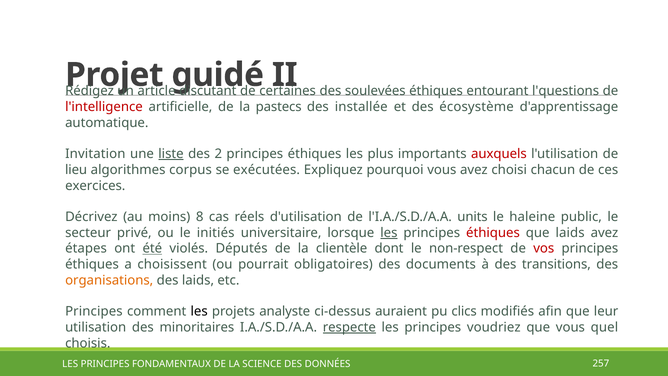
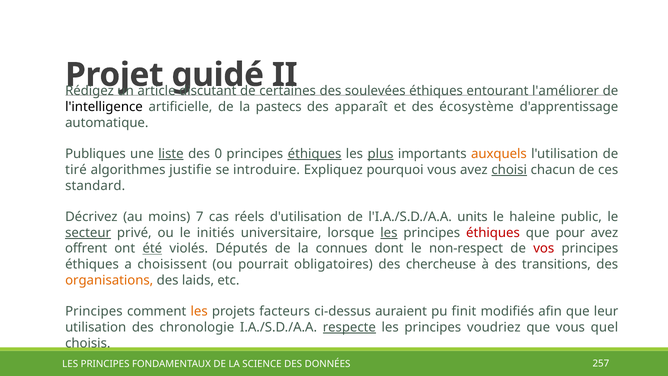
l'questions: l'questions -> l'améliorer (566, 91)
l'intelligence colour: red -> black (104, 107)
installée: installée -> apparaît (361, 107)
Invitation: Invitation -> Publiques (95, 154)
2: 2 -> 0 (218, 154)
éthiques underline: none -> present (315, 154)
plus underline: none -> present (381, 154)
auxquels colour: red -> orange (499, 154)
lieu: lieu -> tiré (76, 170)
corpus: corpus -> justifie (190, 170)
exécutées: exécutées -> introduire (267, 170)
choisi underline: none -> present (509, 170)
exercices: exercices -> standard (95, 186)
8: 8 -> 7 (200, 217)
secteur underline: none -> present (88, 233)
que laids: laids -> pour (570, 233)
étapes: étapes -> offrent (86, 248)
clientèle: clientèle -> connues (342, 248)
documents: documents -> chercheuse (441, 264)
les colour: black -> orange (199, 311)
analyste: analyste -> facteurs (285, 311)
clics: clics -> finit (464, 311)
minoritaires: minoritaires -> chronologie (197, 327)
